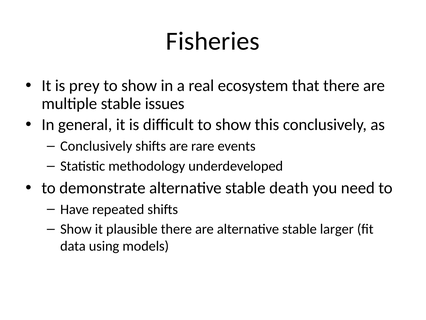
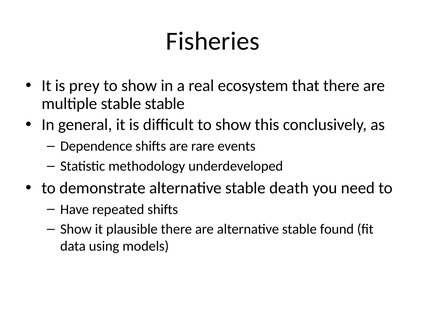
stable issues: issues -> stable (165, 103)
Conclusively: Conclusively -> Dependence (96, 146)
larger: larger -> found (337, 229)
